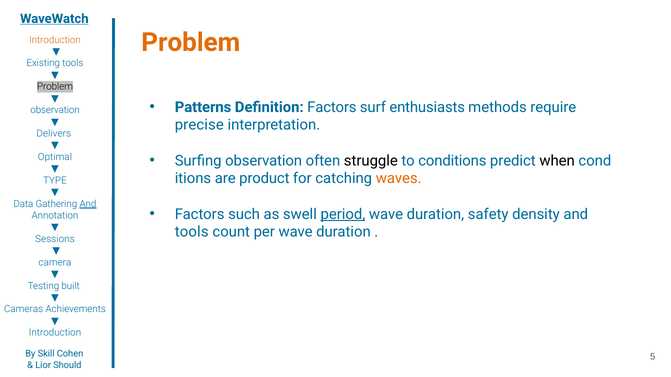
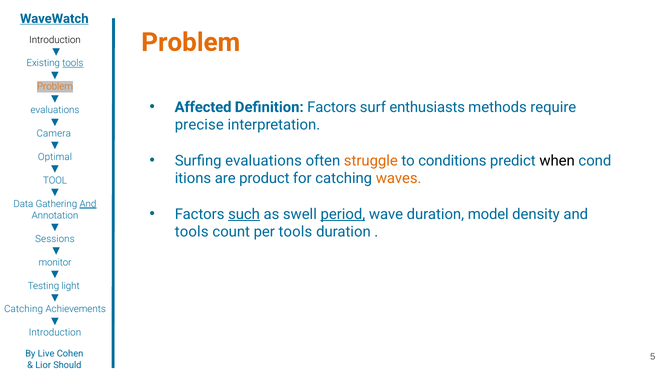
Introduction colour: orange -> black (55, 40)
tools underline: none -> present (73, 63)
Problem colour: black -> orange (55, 87)
Patterns: Patterns -> Affected (203, 107)
observation: observation -> evaluations (55, 110)
Delivers: Delivers -> Camera (54, 134)
Surfing observation: observation -> evaluations (264, 161)
struggle colour: black -> orange (371, 161)
TYPE: TYPE -> TOOL (55, 181)
such underline: none -> present (244, 214)
safety: safety -> model (488, 214)
per wave: wave -> tools (295, 232)
camera: camera -> monitor (55, 263)
built: built -> light (71, 286)
Cameras: Cameras -> Catching (24, 310)
Skill: Skill -> Live (46, 354)
